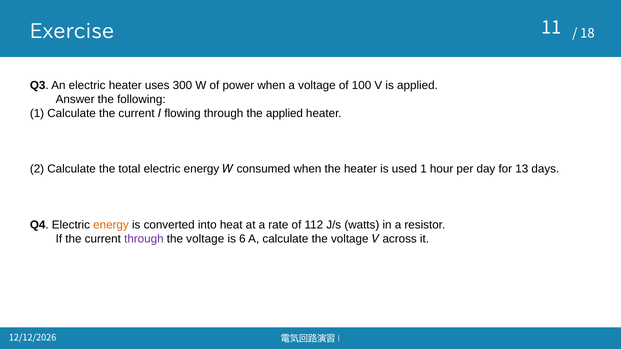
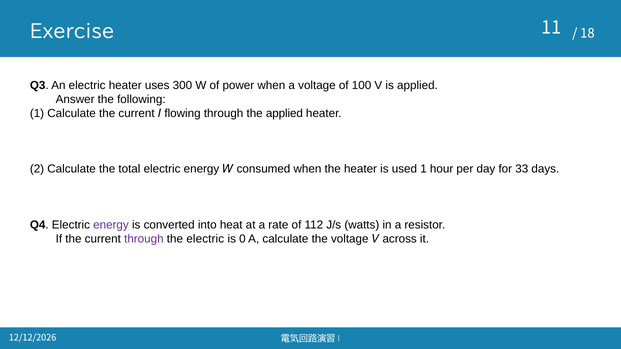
13: 13 -> 33 (522, 169)
energy colour: orange -> purple (111, 225)
voltage: voltage -> electric (205, 239)
6: 6 -> 0 (242, 239)
